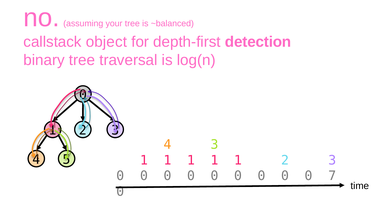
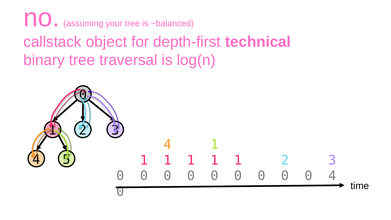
detection: detection -> technical (258, 42)
4 3: 3 -> 1 (214, 145)
0 7: 7 -> 4 (332, 176)
